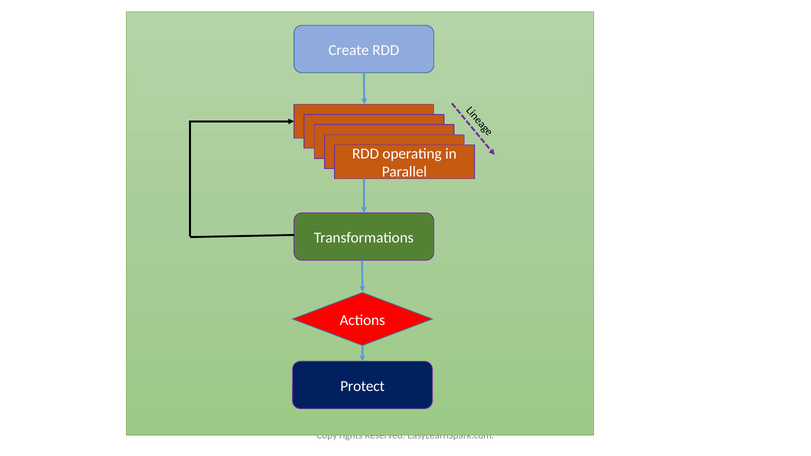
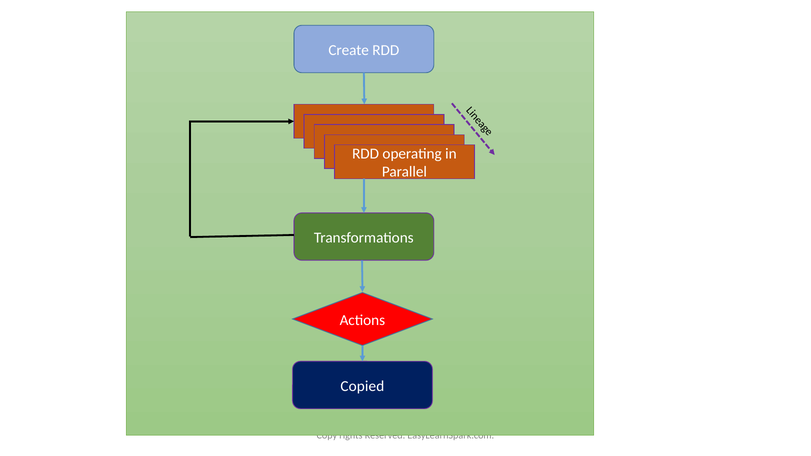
Protect: Protect -> Copied (362, 386)
